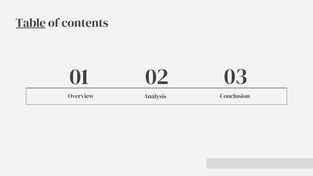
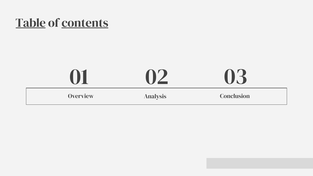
contents underline: none -> present (85, 23)
